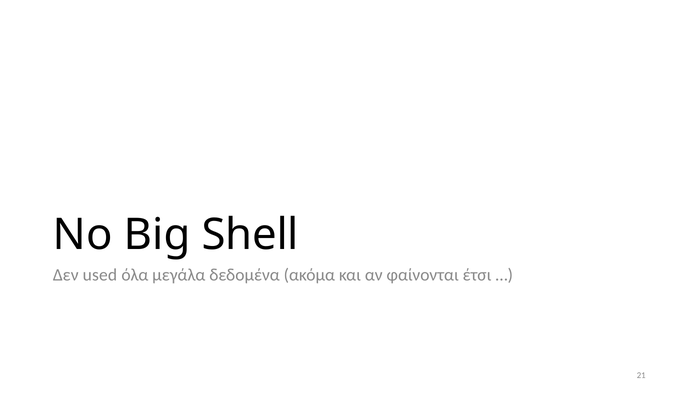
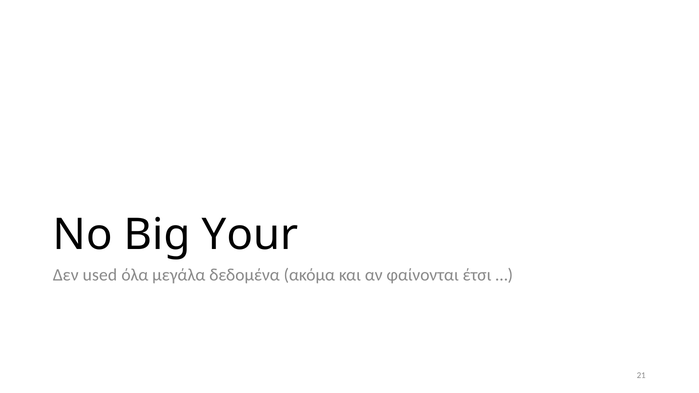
Shell: Shell -> Your (250, 235)
